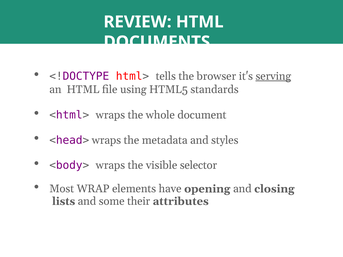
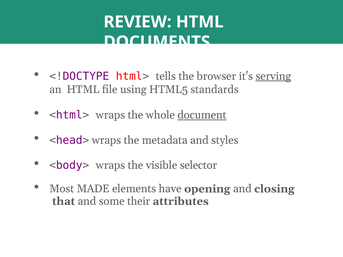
document underline: none -> present (202, 115)
WRAP: WRAP -> MADE (93, 189)
lists: lists -> that (64, 201)
